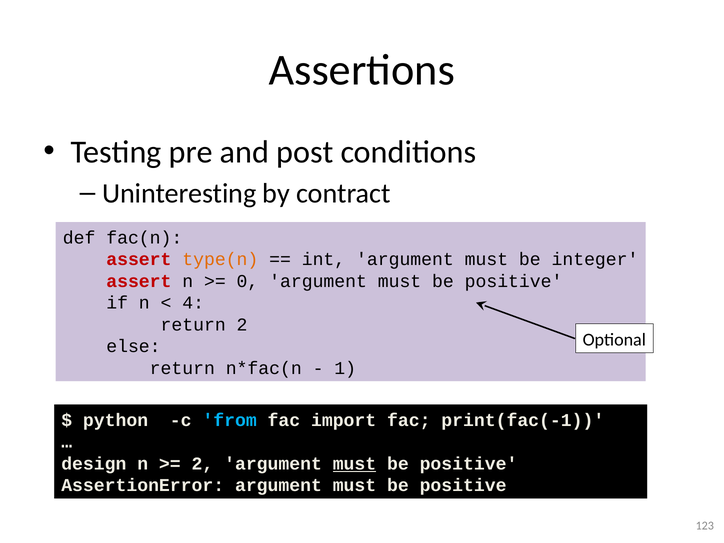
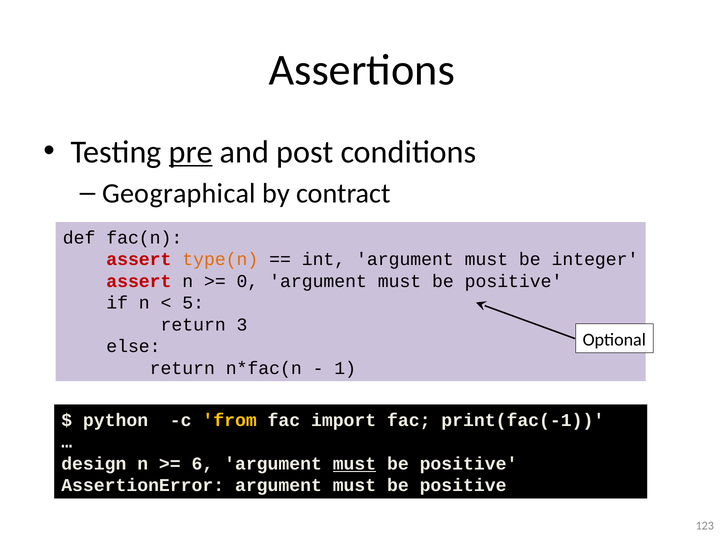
pre underline: none -> present (191, 152)
Uninteresting: Uninteresting -> Geographical (179, 193)
4: 4 -> 5 (193, 303)
return 2: 2 -> 3 (242, 325)
from colour: light blue -> yellow (230, 420)
2: 2 -> 6 (202, 464)
